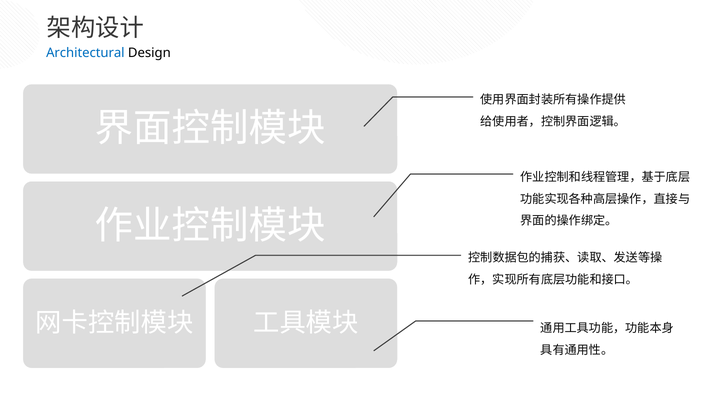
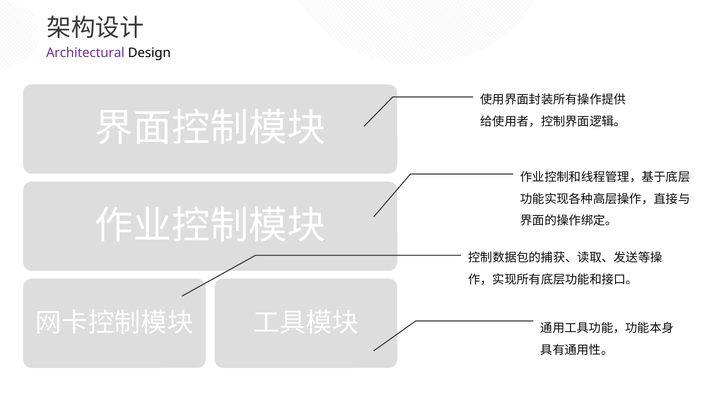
Architectural colour: blue -> purple (85, 53)
